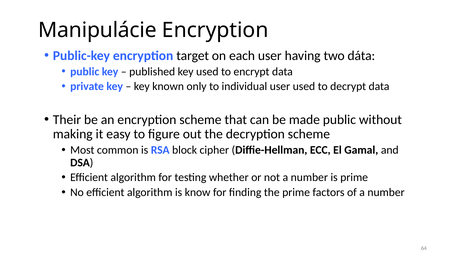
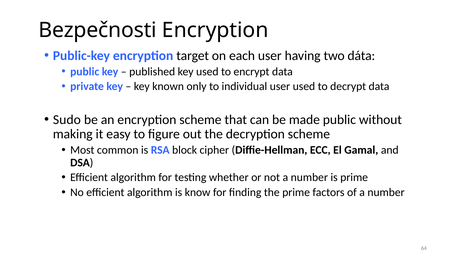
Manipulácie: Manipulácie -> Bezpečnosti (98, 30)
Their: Their -> Sudo (67, 120)
